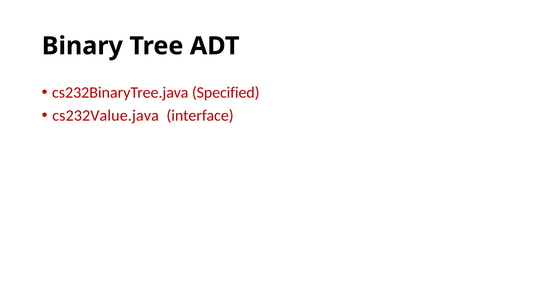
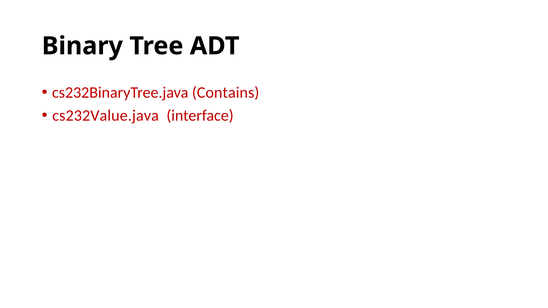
Specified: Specified -> Contains (226, 93)
